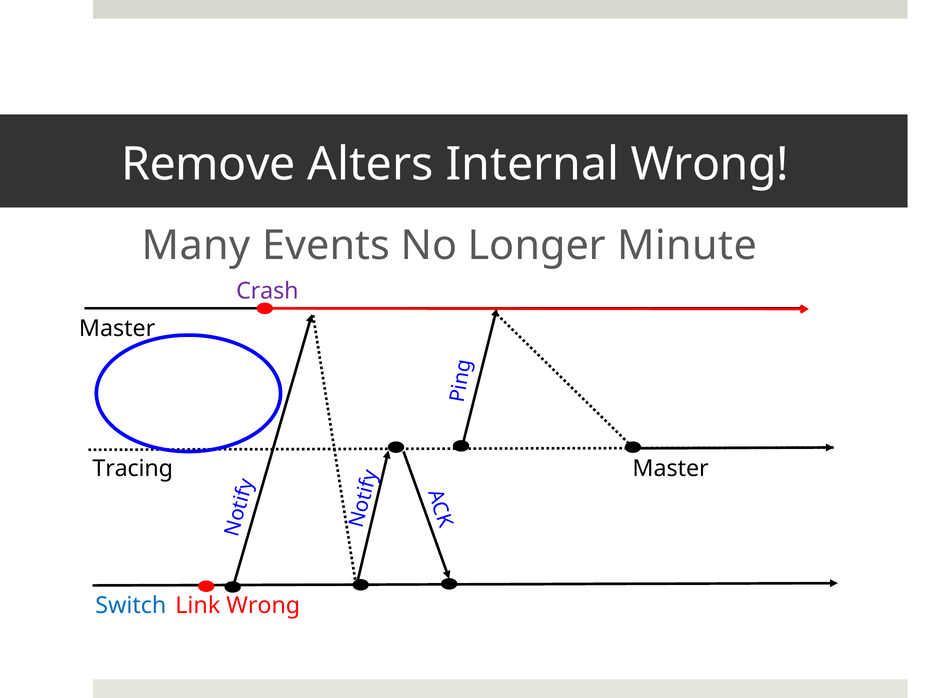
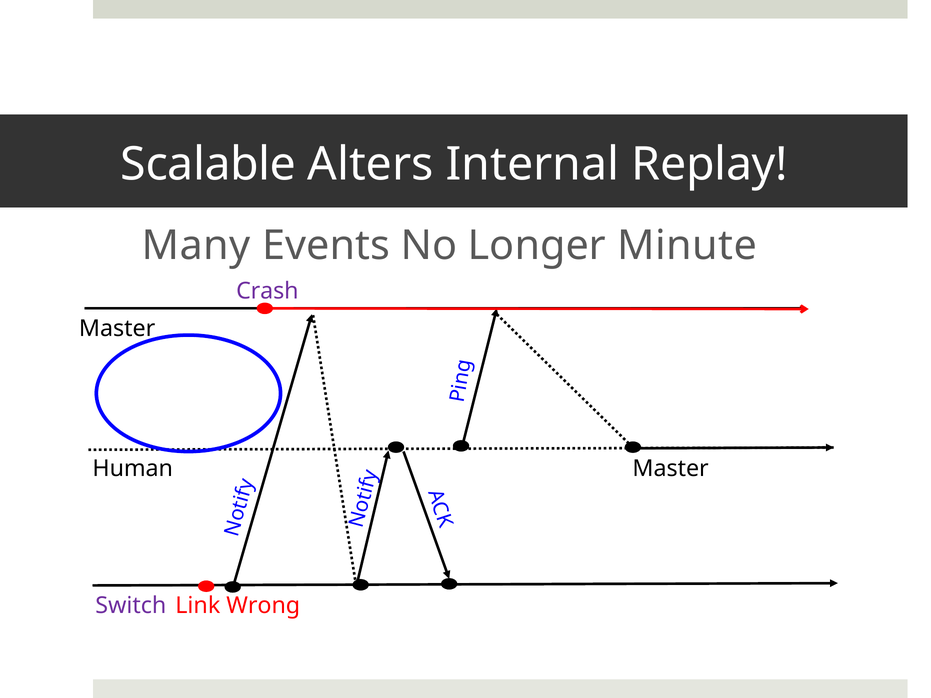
Remove: Remove -> Scalable (208, 164)
Internal Wrong: Wrong -> Replay (710, 164)
Tracing: Tracing -> Human (133, 469)
Switch colour: blue -> purple (131, 606)
